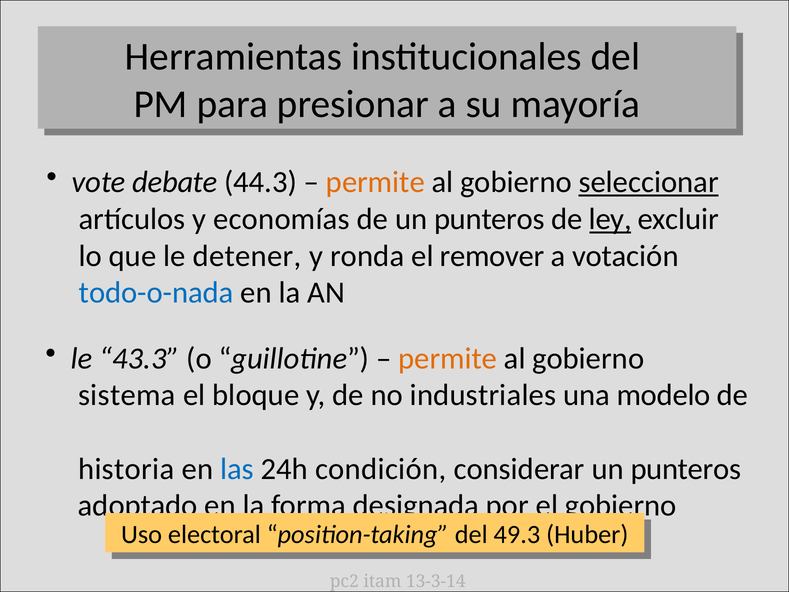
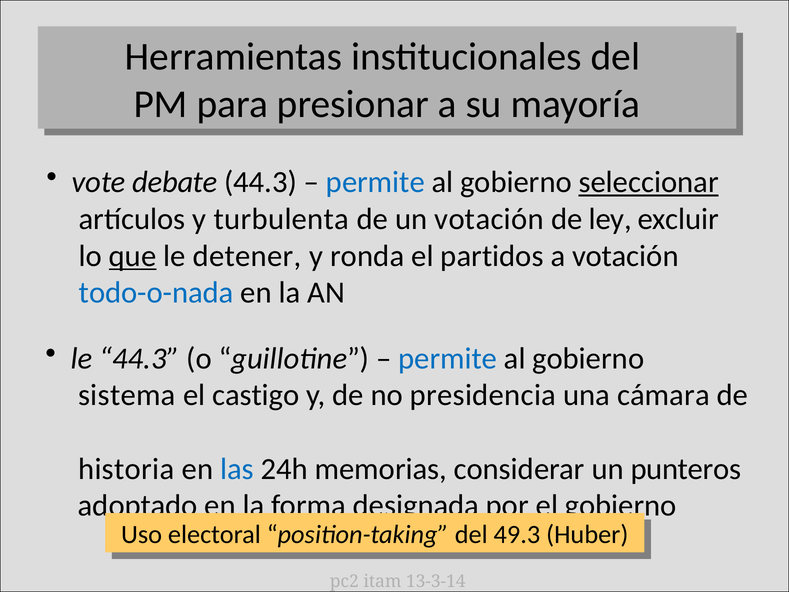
permite colour: orange -> blue (375, 182)
economías: economías -> turbulenta (281, 219)
de un punteros: punteros -> votación (489, 219)
ley underline: present -> none (610, 219)
que underline: none -> present (133, 256)
remover: remover -> partidos (492, 256)
le 43.3: 43.3 -> 44.3 (139, 358)
permite colour: orange -> blue (448, 358)
bloque: bloque -> castigo (256, 395)
industriales: industriales -> presidencia (483, 395)
modelo: modelo -> cámara (663, 395)
condición: condición -> memorias (381, 469)
